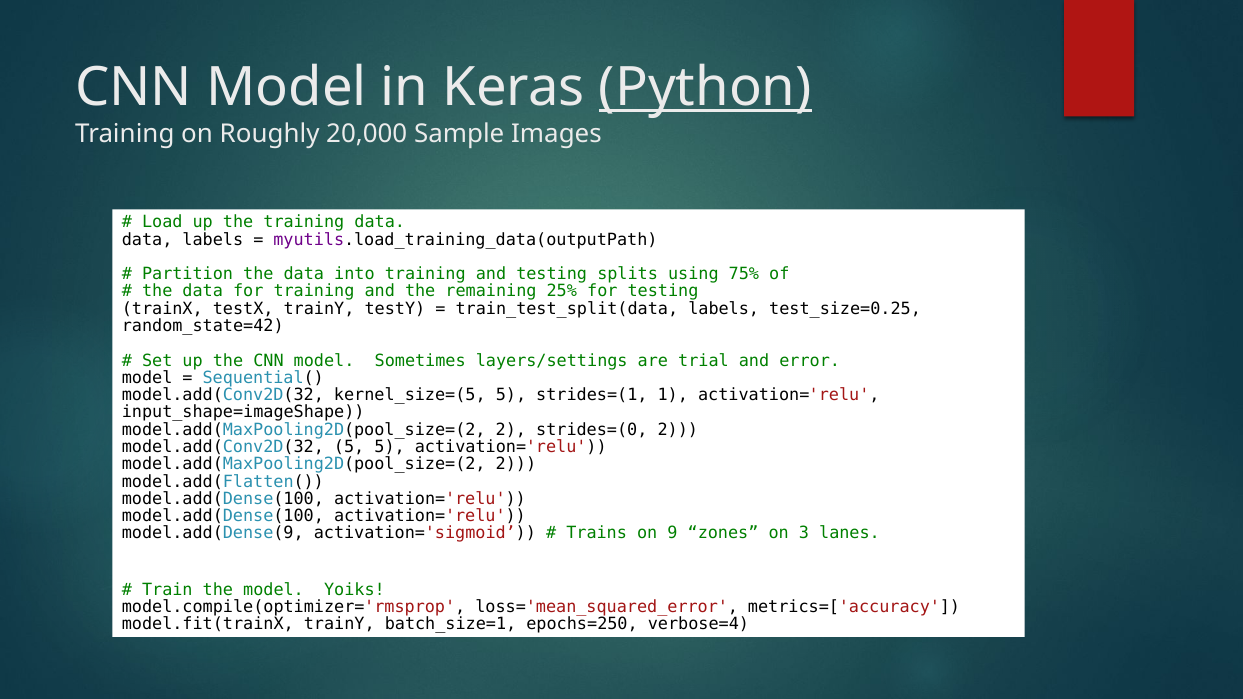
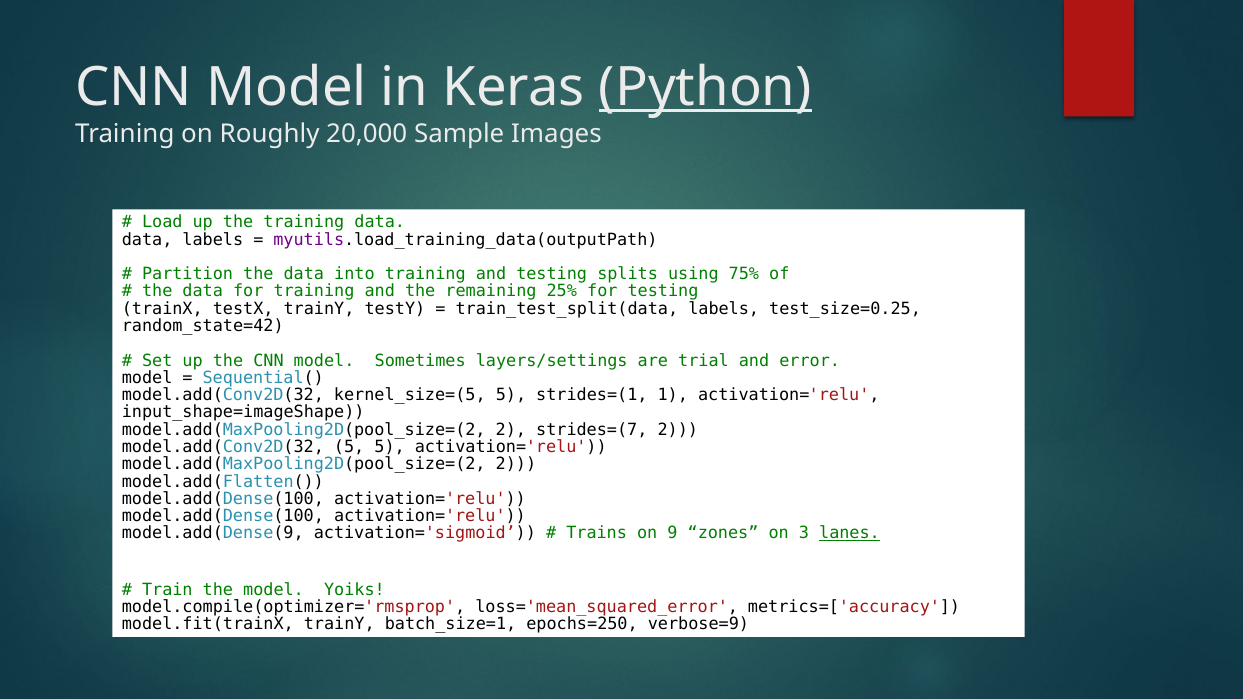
strides=(0: strides=(0 -> strides=(7 (592, 430)
lanes underline: none -> present (849, 533)
verbose=4: verbose=4 -> verbose=9 (698, 624)
